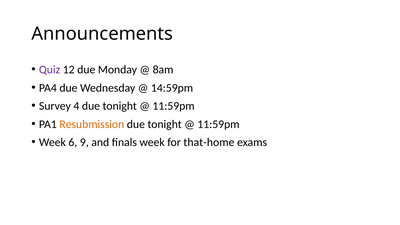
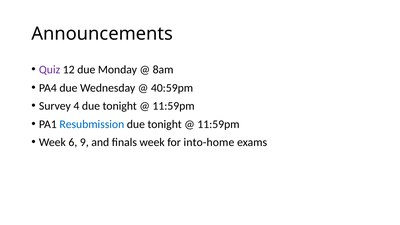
14:59pm: 14:59pm -> 40:59pm (172, 88)
Resubmission colour: orange -> blue (92, 124)
that-home: that-home -> into-home (209, 142)
